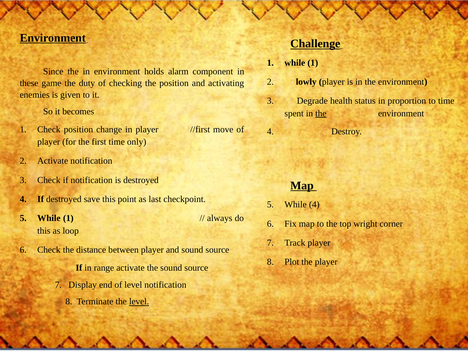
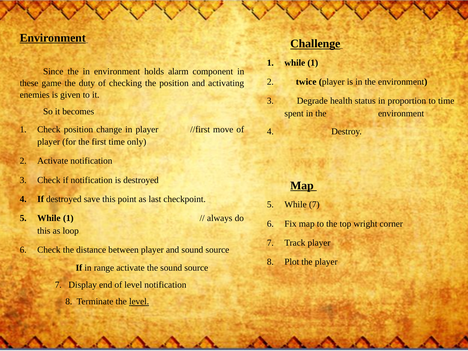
lowly: lowly -> twice (306, 82)
the underline: present -> none (321, 113)
While 4: 4 -> 7 (314, 205)
